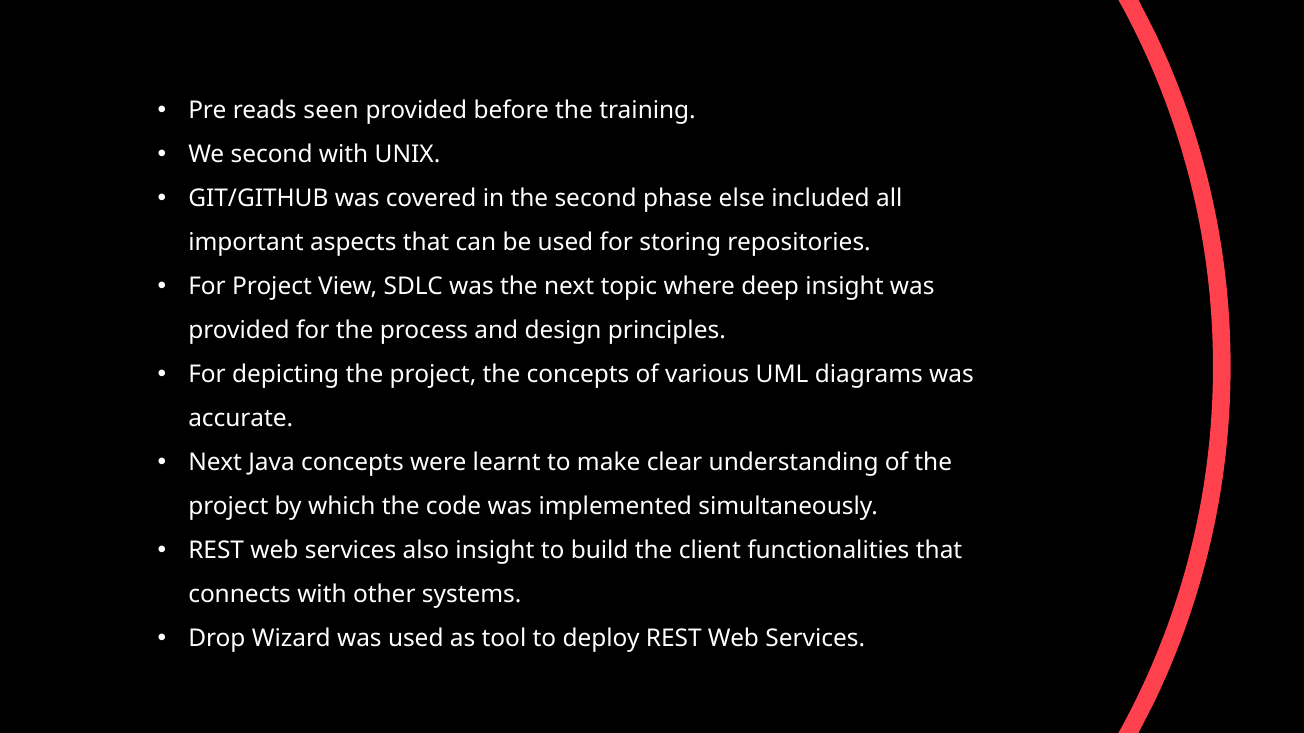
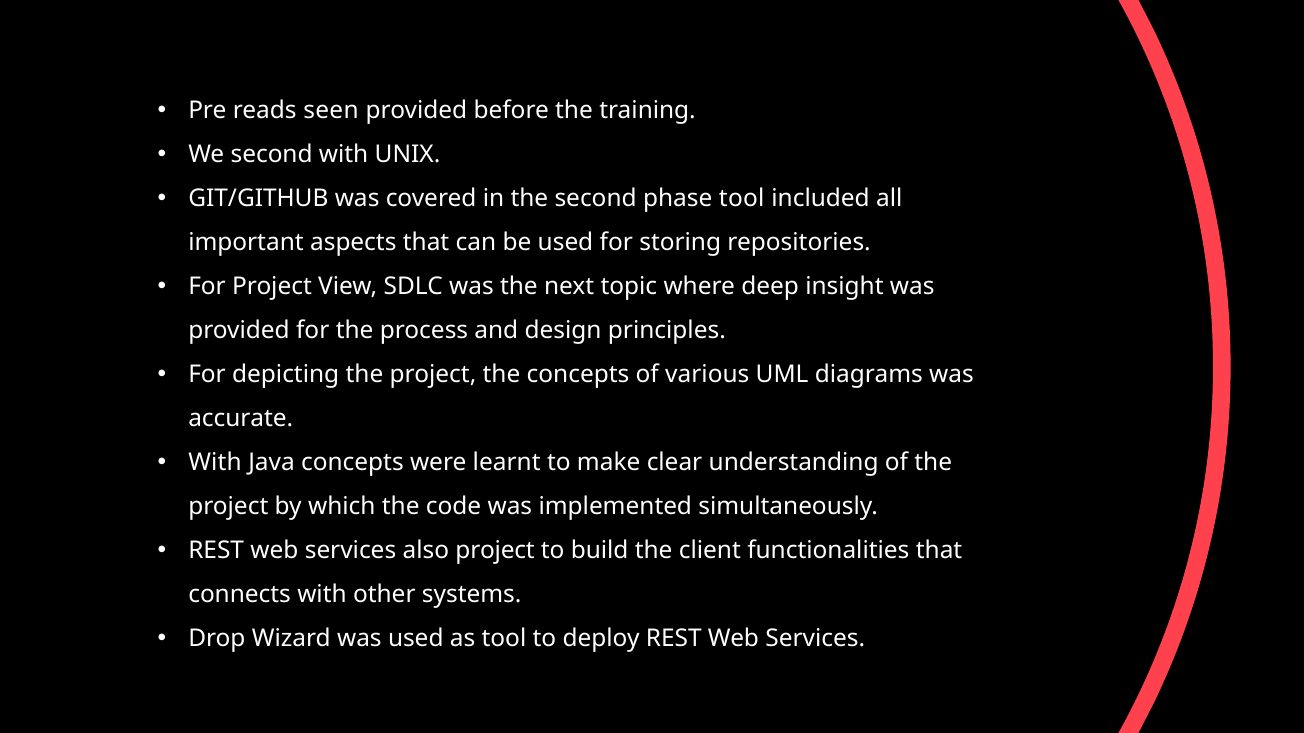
phase else: else -> tool (742, 199)
Next: Next -> With (215, 463)
also insight: insight -> project (495, 551)
